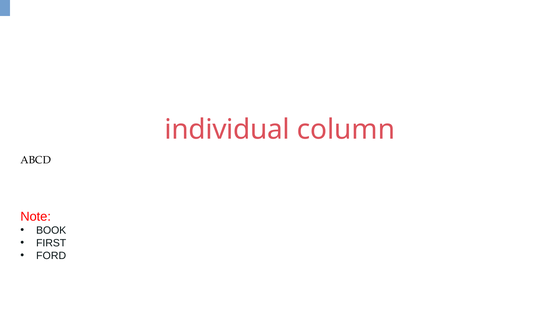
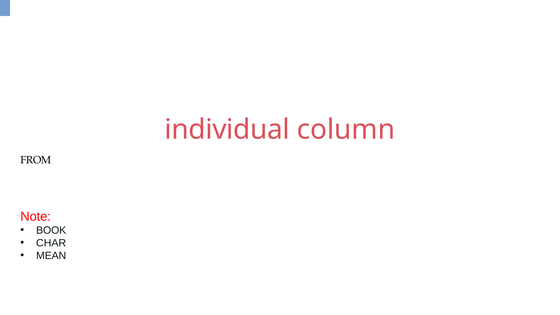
ABCD: ABCD -> FROM (36, 160)
FIRST: FIRST -> CHAR (51, 243)
FORD: FORD -> MEAN (51, 256)
